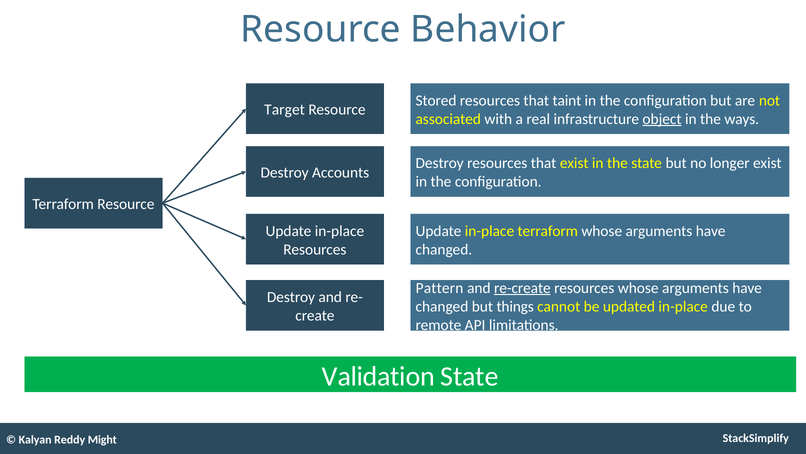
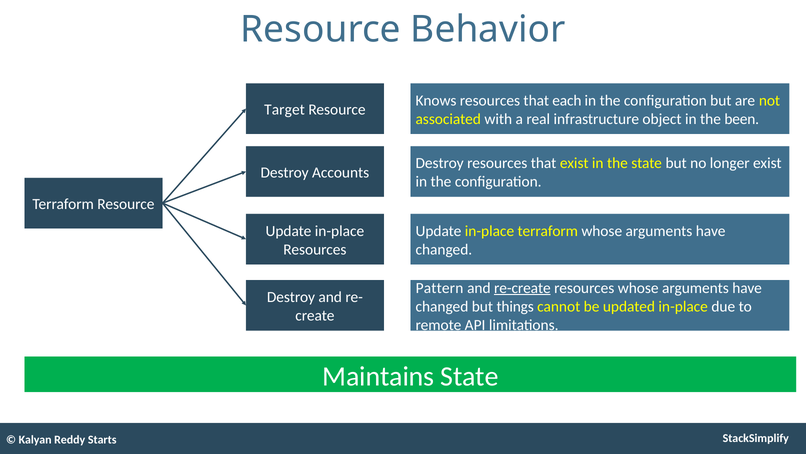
Stored: Stored -> Knows (436, 100)
taint: taint -> each (567, 100)
object underline: present -> none (662, 119)
ways: ways -> been (742, 119)
Validation: Validation -> Maintains (378, 376)
Might: Might -> Starts (102, 439)
